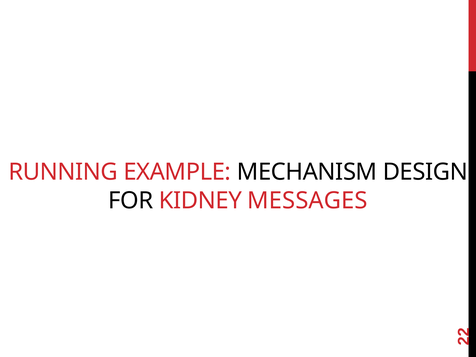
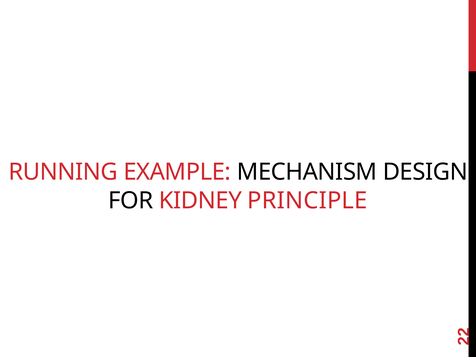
MESSAGES: MESSAGES -> PRINCIPLE (307, 201)
